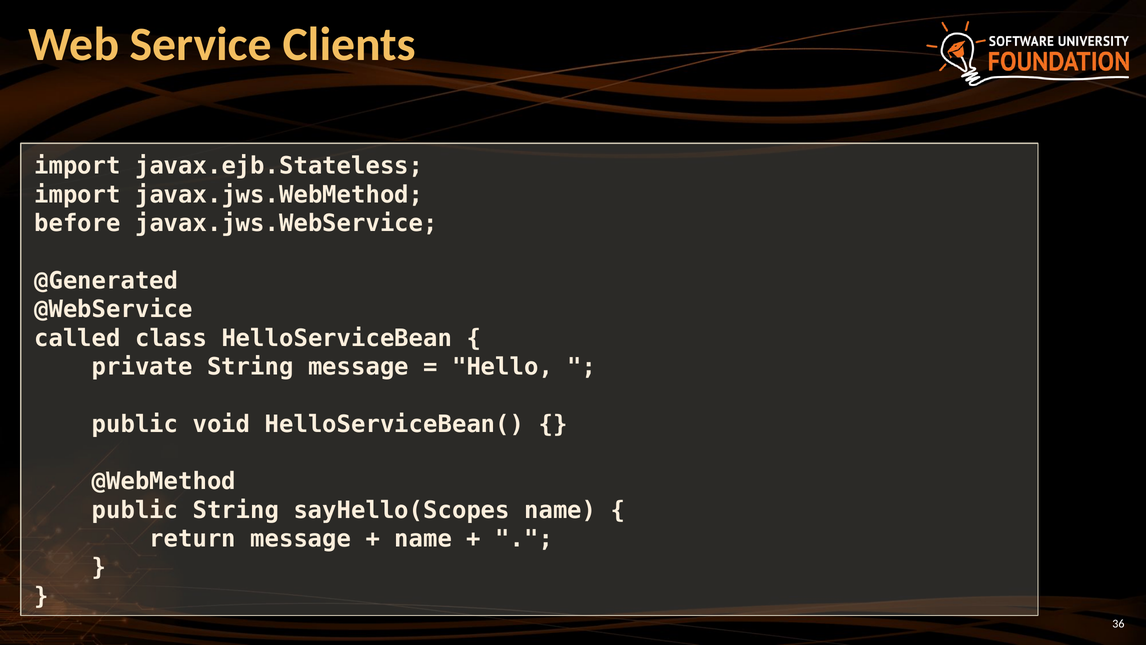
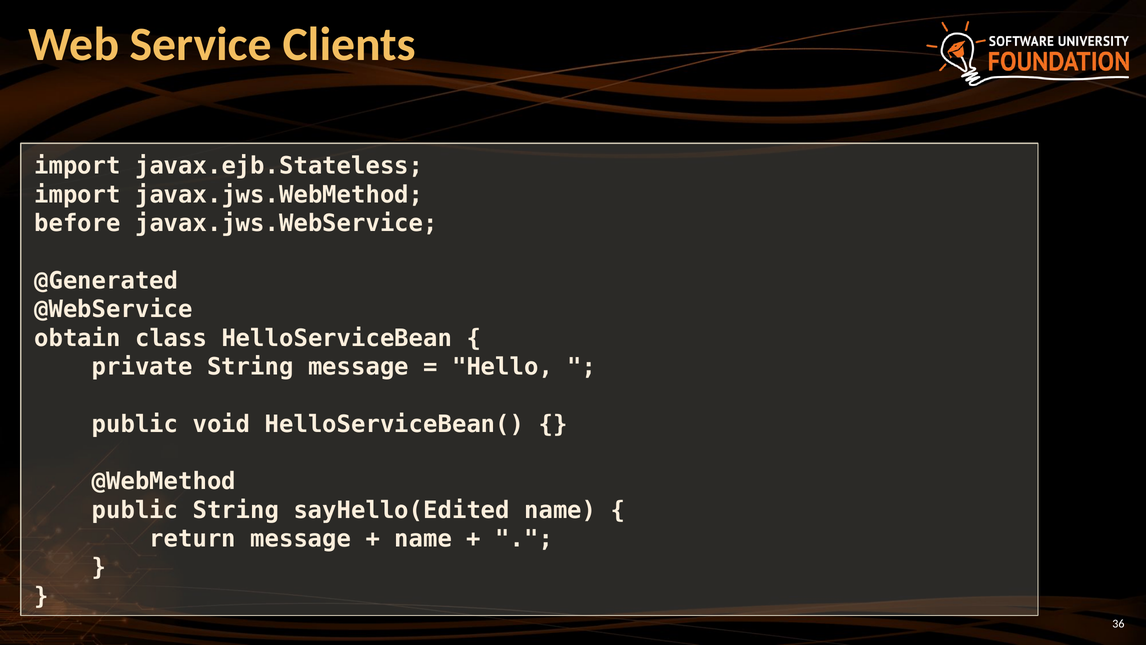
called: called -> obtain (77, 338)
sayHello(Scopes: sayHello(Scopes -> sayHello(Edited (402, 510)
